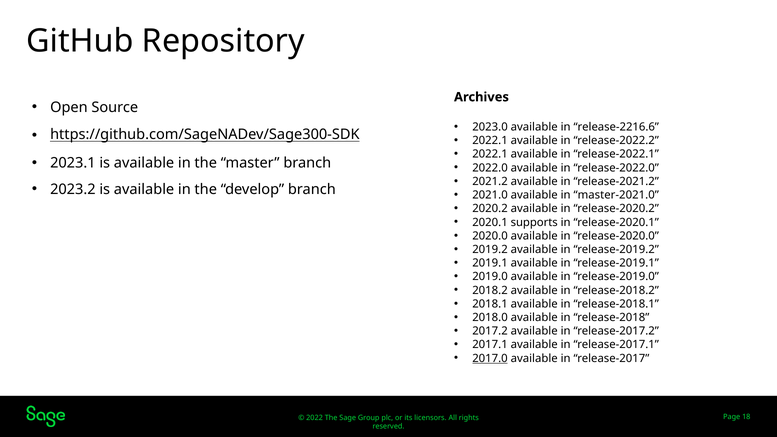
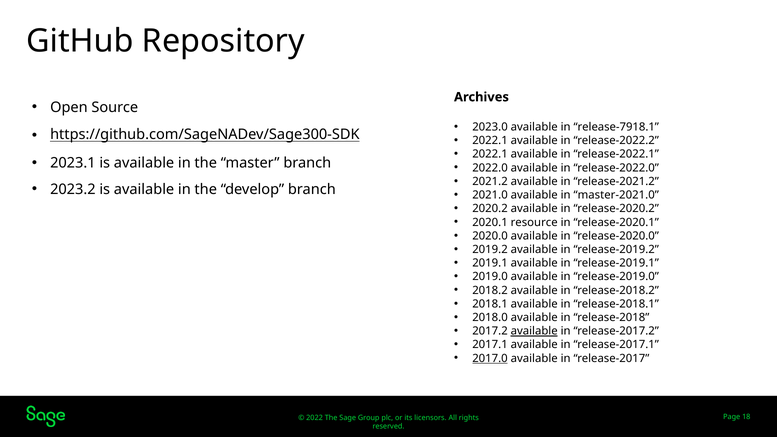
release-2216.6: release-2216.6 -> release-7918.1 (616, 127)
supports: supports -> resource (534, 222)
available underline: none -> present (534, 331)
